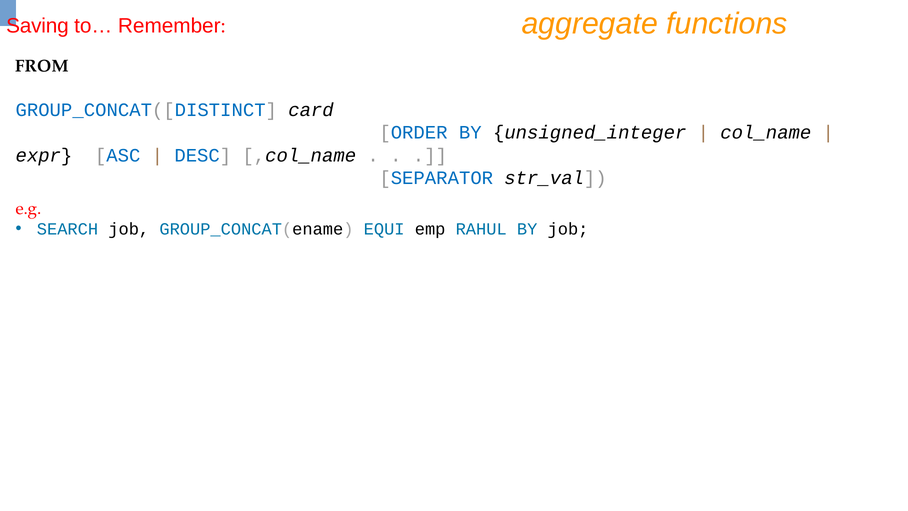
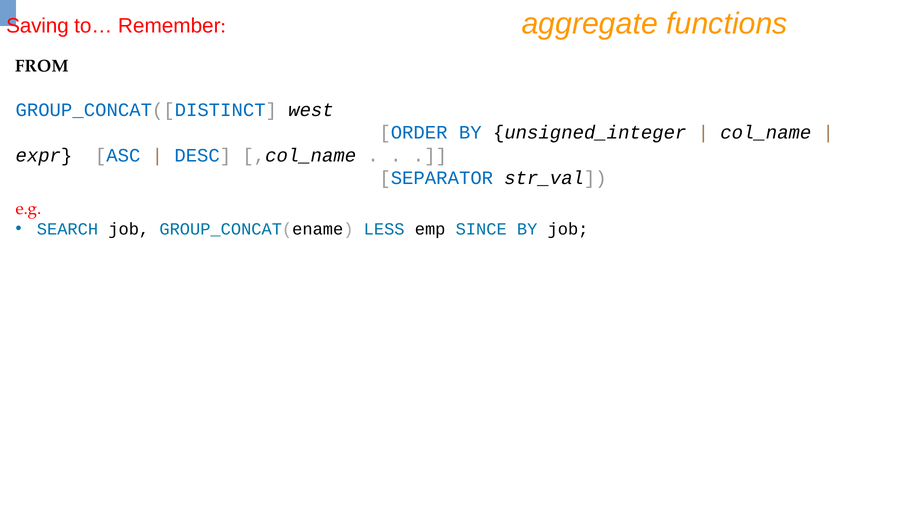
card: card -> west (311, 110)
EQUI: EQUI -> LESS (384, 229)
RAHUL: RAHUL -> SINCE (481, 229)
